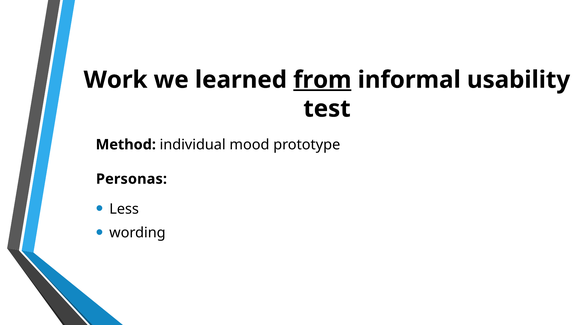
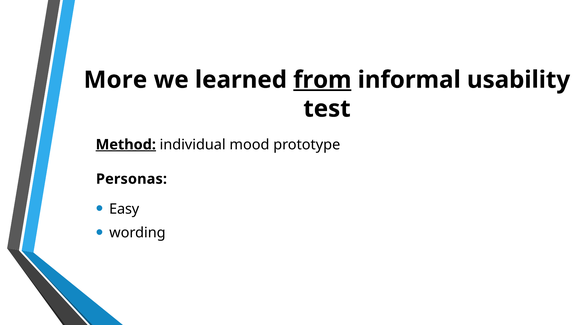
Work: Work -> More (115, 80)
Method underline: none -> present (126, 145)
Less: Less -> Easy (124, 209)
